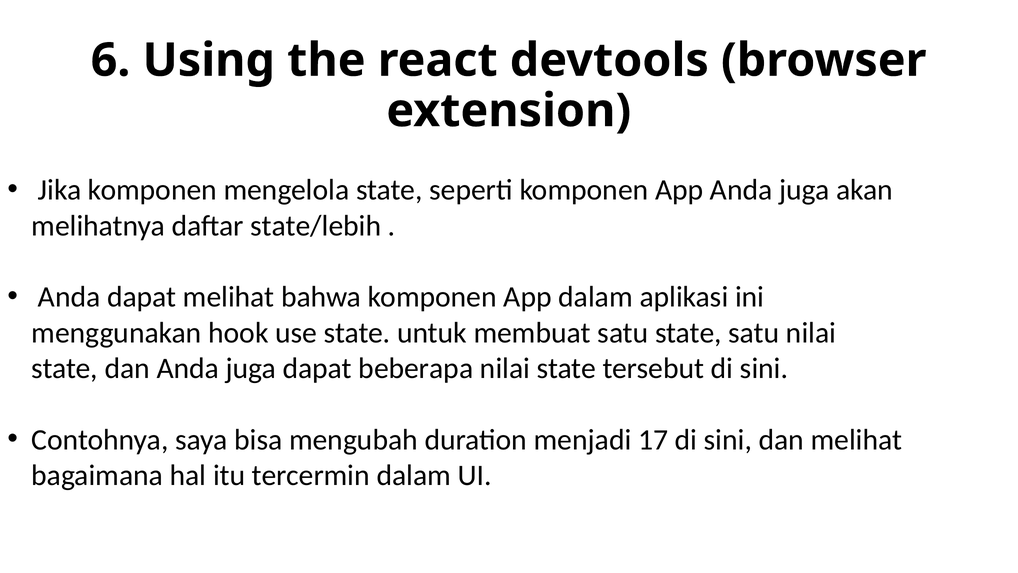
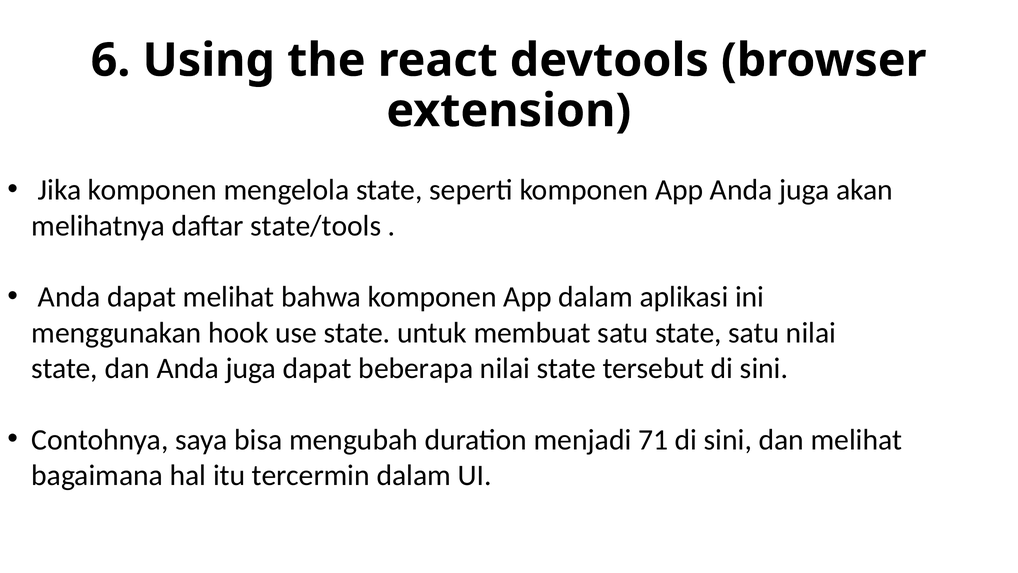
state/lebih: state/lebih -> state/tools (316, 226)
17: 17 -> 71 (653, 440)
